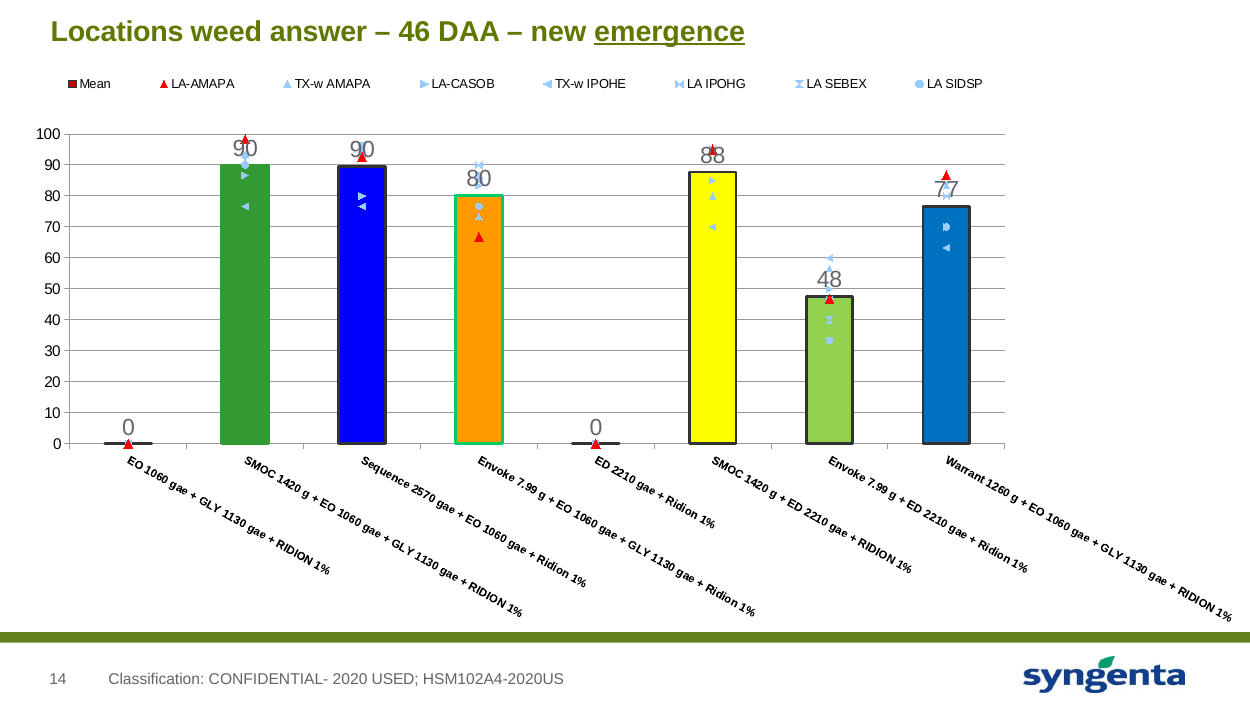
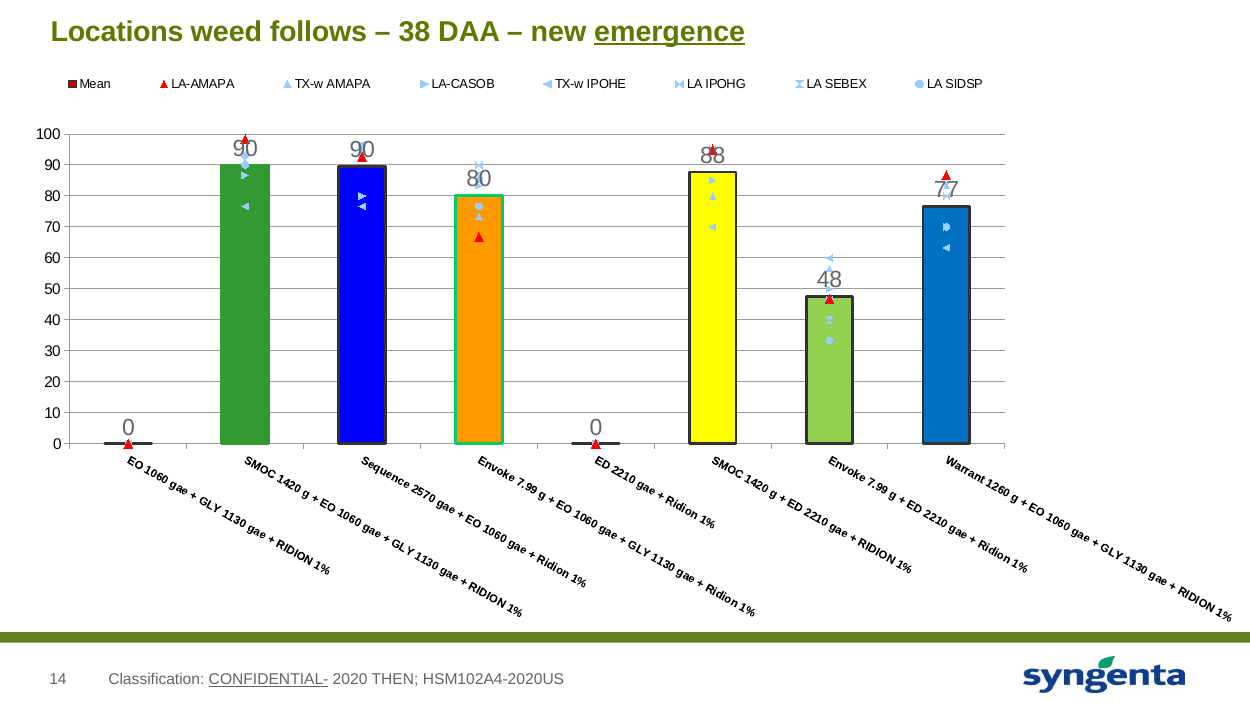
answer: answer -> follows (318, 32)
46: 46 -> 38 (414, 32)
CONFIDENTIAL- underline: none -> present (269, 680)
USED: USED -> THEN (395, 680)
